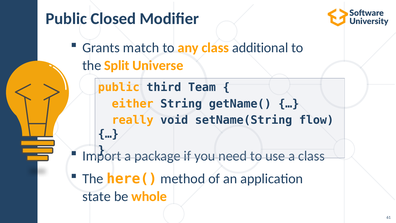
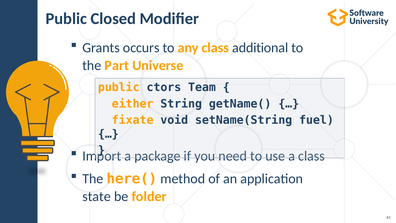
match: match -> occurs (141, 48)
Split: Split -> Part (117, 65)
third: third -> ctors (164, 87)
really: really -> fixate (133, 120)
flow: flow -> fuel (316, 120)
whole: whole -> folder (149, 196)
